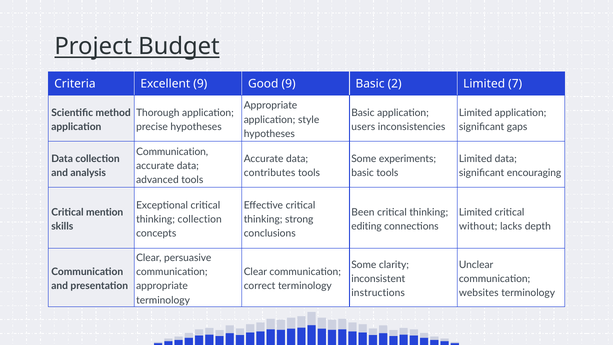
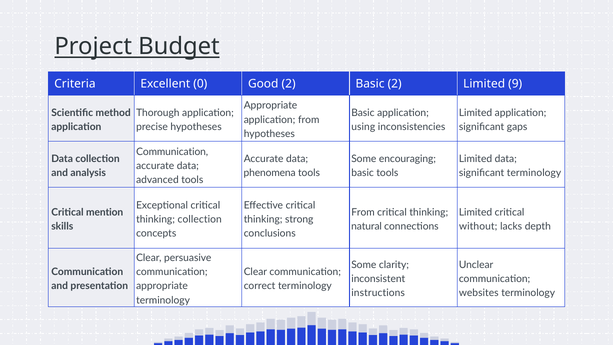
Excellent 9: 9 -> 0 (200, 84)
Good 9: 9 -> 2 (289, 84)
7: 7 -> 9 (515, 84)
application style: style -> from (309, 120)
users: users -> using (363, 127)
experiments: experiments -> encouraging (407, 159)
contributes: contributes -> phenomena (270, 173)
significant encouraging: encouraging -> terminology (534, 173)
Been: Been -> From (363, 212)
editing: editing -> natural (367, 226)
